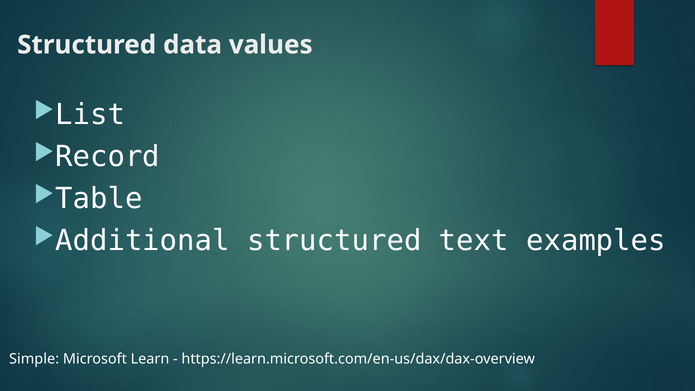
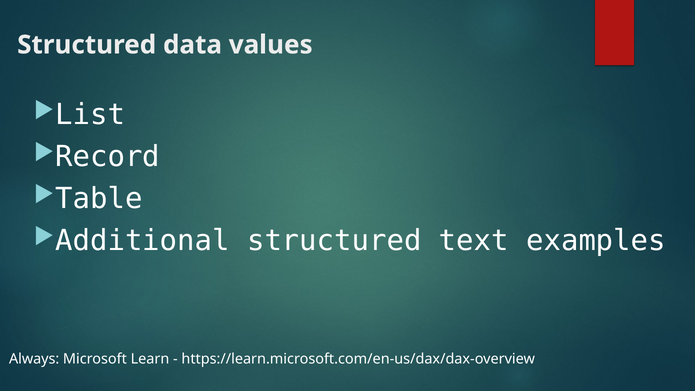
Simple: Simple -> Always (34, 358)
